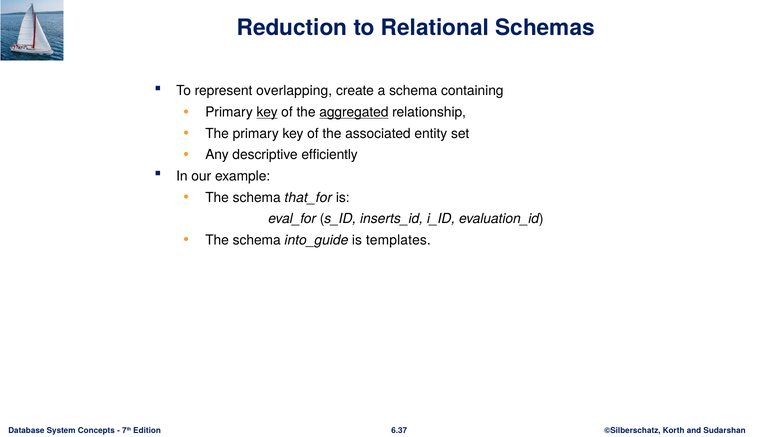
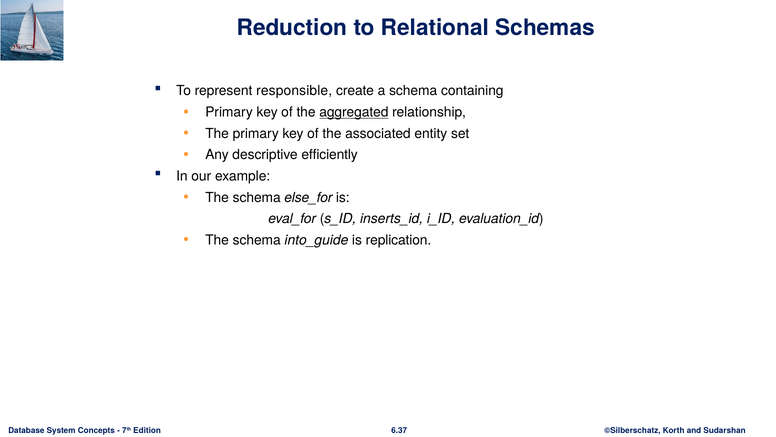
overlapping: overlapping -> responsible (294, 91)
key underline: present -> none (267, 112)
that_for: that_for -> else_for (308, 197)
templates: templates -> replication (398, 240)
